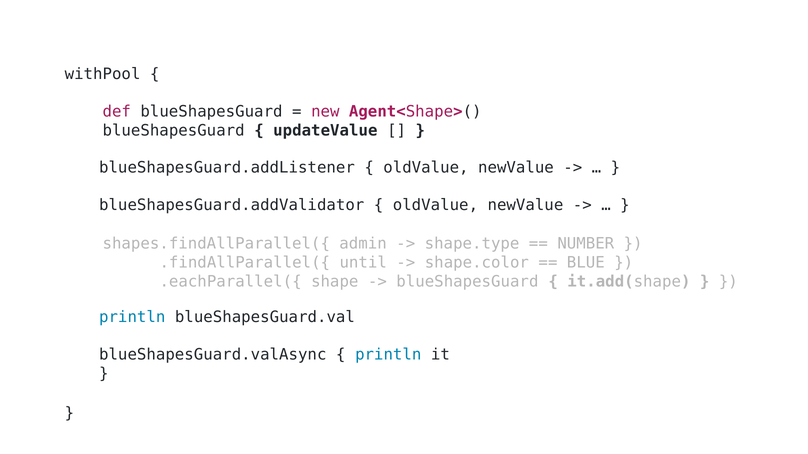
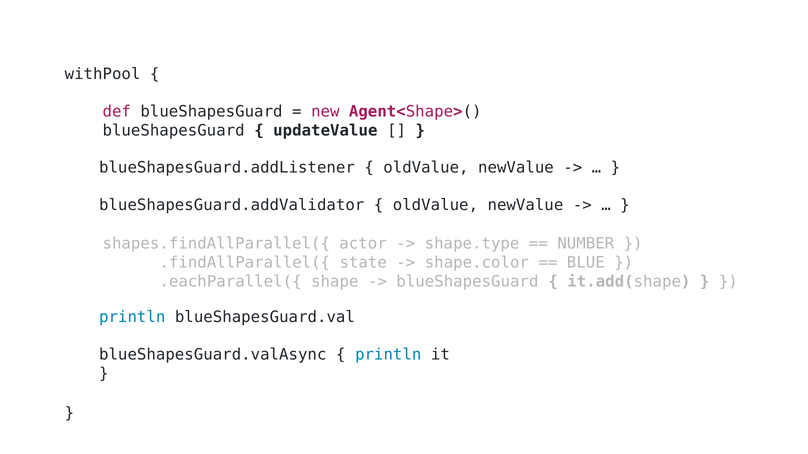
admin: admin -> actor (363, 244)
until: until -> state (363, 263)
